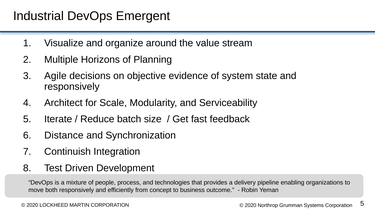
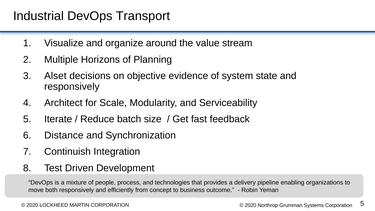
Emergent: Emergent -> Transport (143, 16)
Agile: Agile -> Alset (55, 76)
